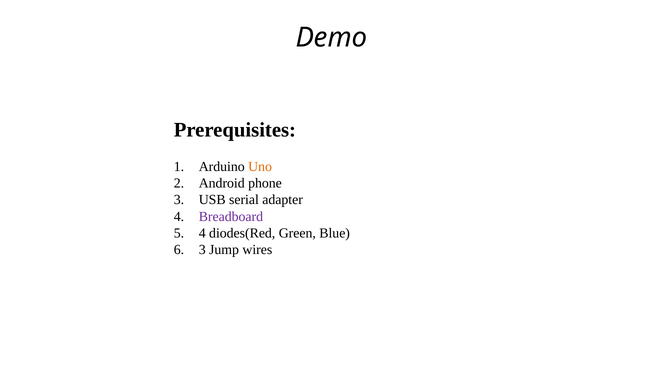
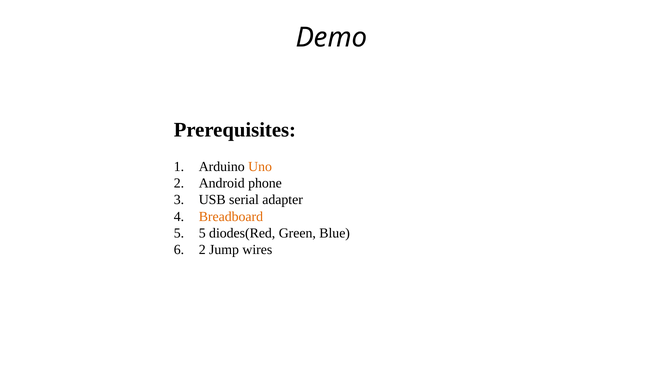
Breadboard colour: purple -> orange (231, 216)
4: 4 -> 5 (202, 233)
6 3: 3 -> 2 (202, 250)
